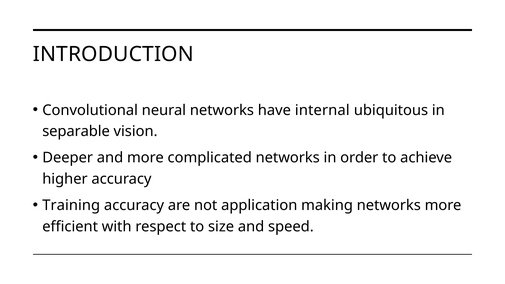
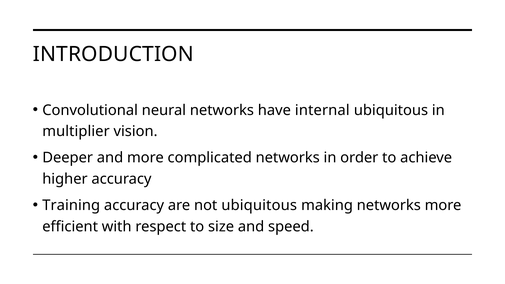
separable: separable -> multiplier (76, 131)
not application: application -> ubiquitous (259, 205)
